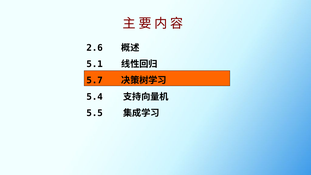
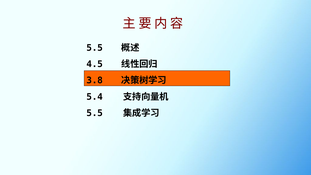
2.6: 2.6 -> 5.5 (95, 48)
5.1: 5.1 -> 4.5 (95, 64)
5.7: 5.7 -> 3.8 (95, 80)
